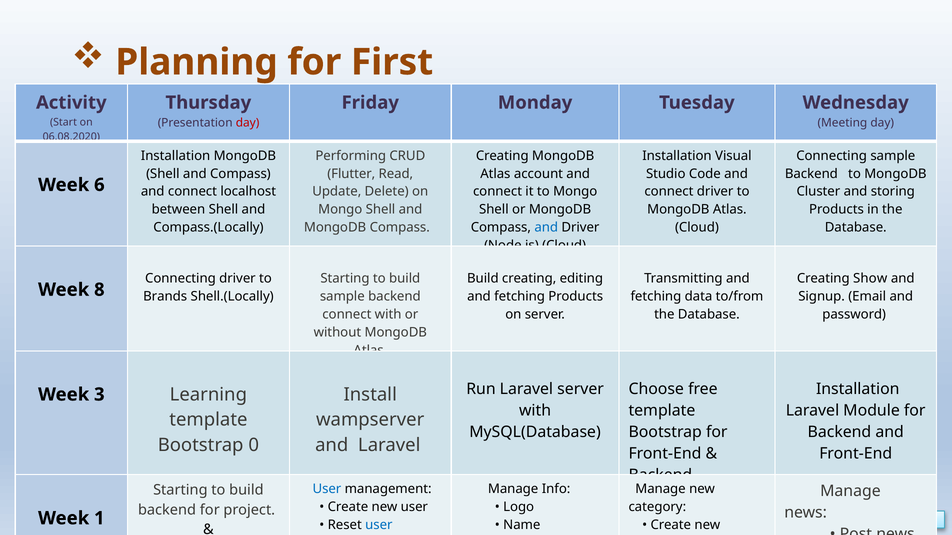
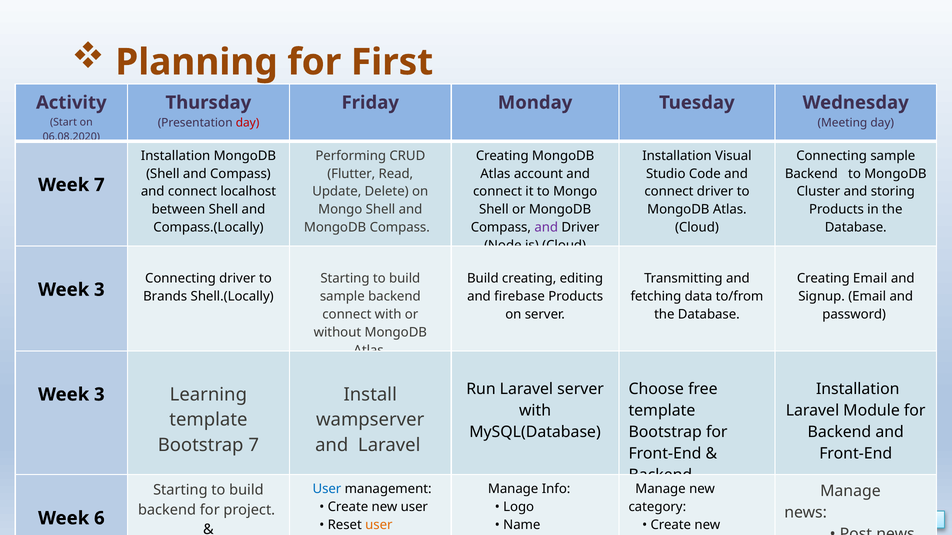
Week 6: 6 -> 7 (99, 185)
and colour: blue -> purple (546, 228)
Creating Show: Show -> Email (870, 279)
8: 8 -> 3 (99, 290)
fetching: fetching -> firebase (520, 297)
Bootstrap 0: 0 -> 7 (254, 445)
1: 1 -> 6 (99, 519)
user colour: blue -> orange (379, 525)
